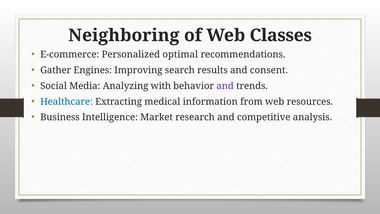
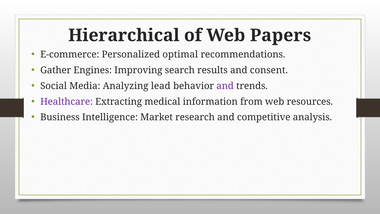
Neighboring: Neighboring -> Hierarchical (124, 35)
Classes: Classes -> Papers (281, 35)
with: with -> lead (161, 86)
Healthcare colour: blue -> purple (67, 102)
